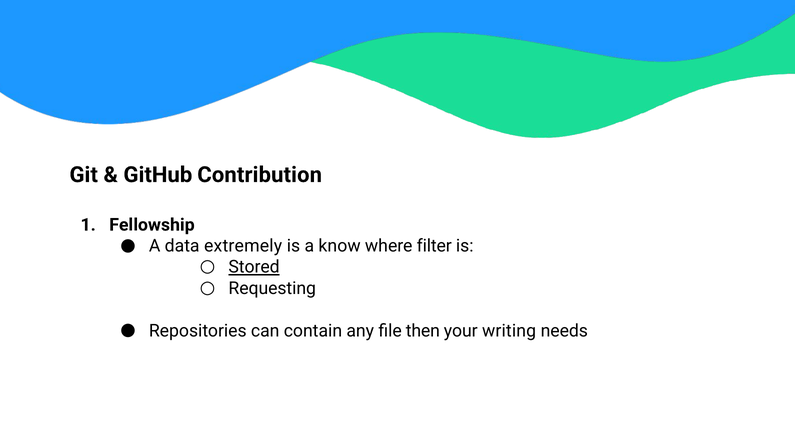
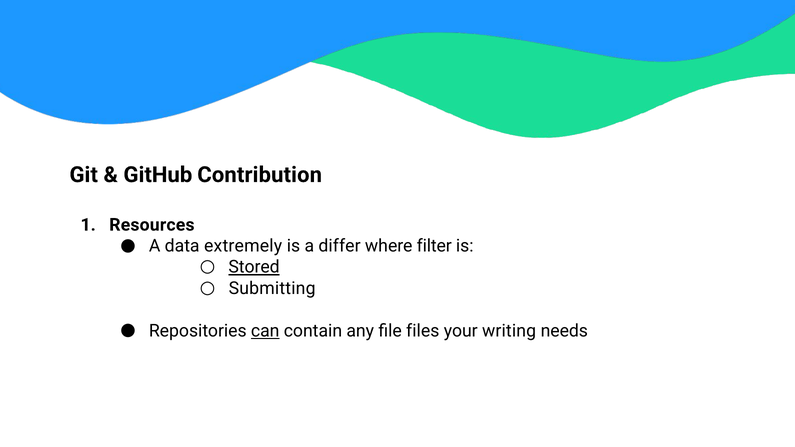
Fellowship: Fellowship -> Resources (152, 225)
know: know -> differ (340, 246)
Requesting: Requesting -> Submitting (272, 288)
can underline: none -> present (265, 331)
then: then -> files (423, 331)
